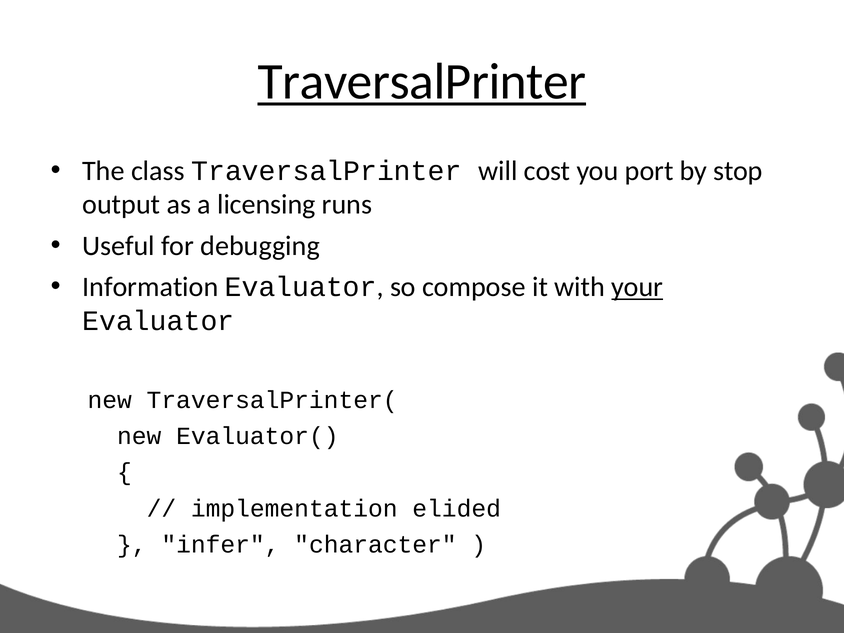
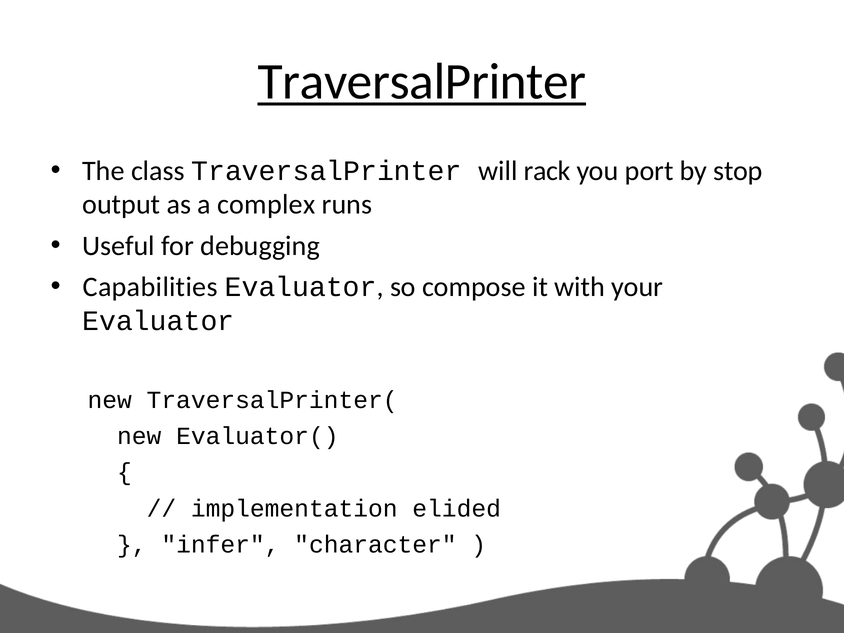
cost: cost -> rack (547, 171)
licensing: licensing -> complex (266, 205)
Information: Information -> Capabilities (150, 287)
your underline: present -> none (637, 287)
